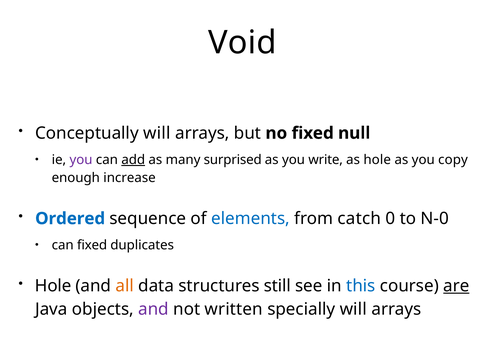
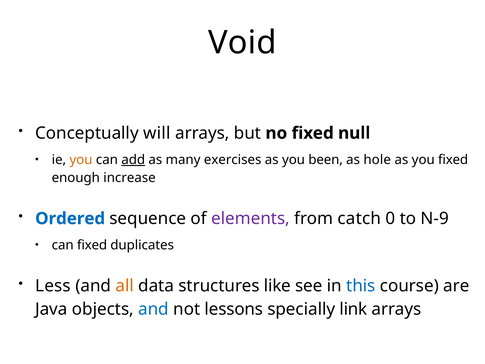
you colour: purple -> orange (81, 160)
surprised: surprised -> exercises (233, 160)
write: write -> been (326, 160)
you copy: copy -> fixed (453, 160)
elements colour: blue -> purple (251, 218)
N-0: N-0 -> N-9 (435, 218)
Hole: Hole -> Less (53, 286)
still: still -> like (277, 286)
are underline: present -> none (456, 286)
and colour: purple -> blue (153, 309)
written: written -> lessons (234, 309)
specially will: will -> link (353, 309)
